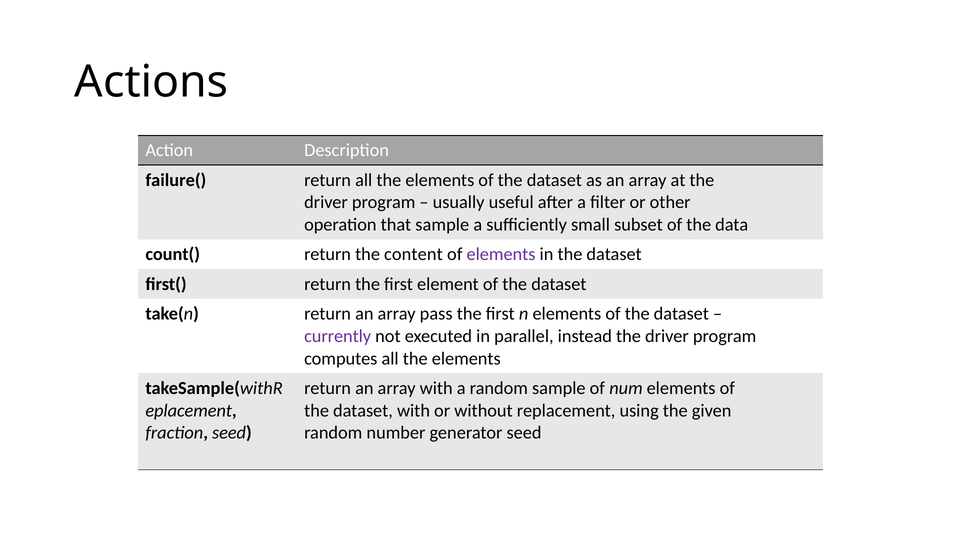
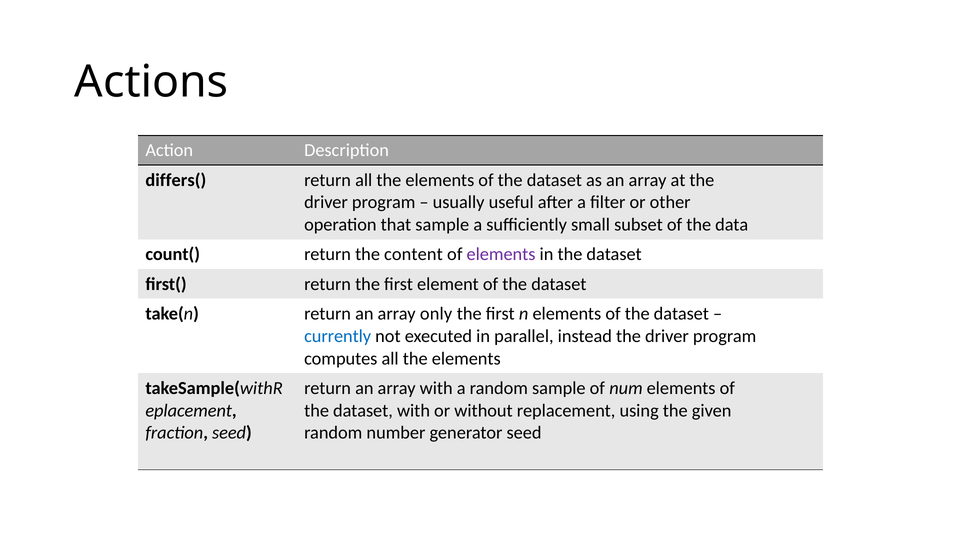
failure(: failure( -> differs( (176, 180)
pass: pass -> only (436, 314)
currently colour: purple -> blue (338, 336)
